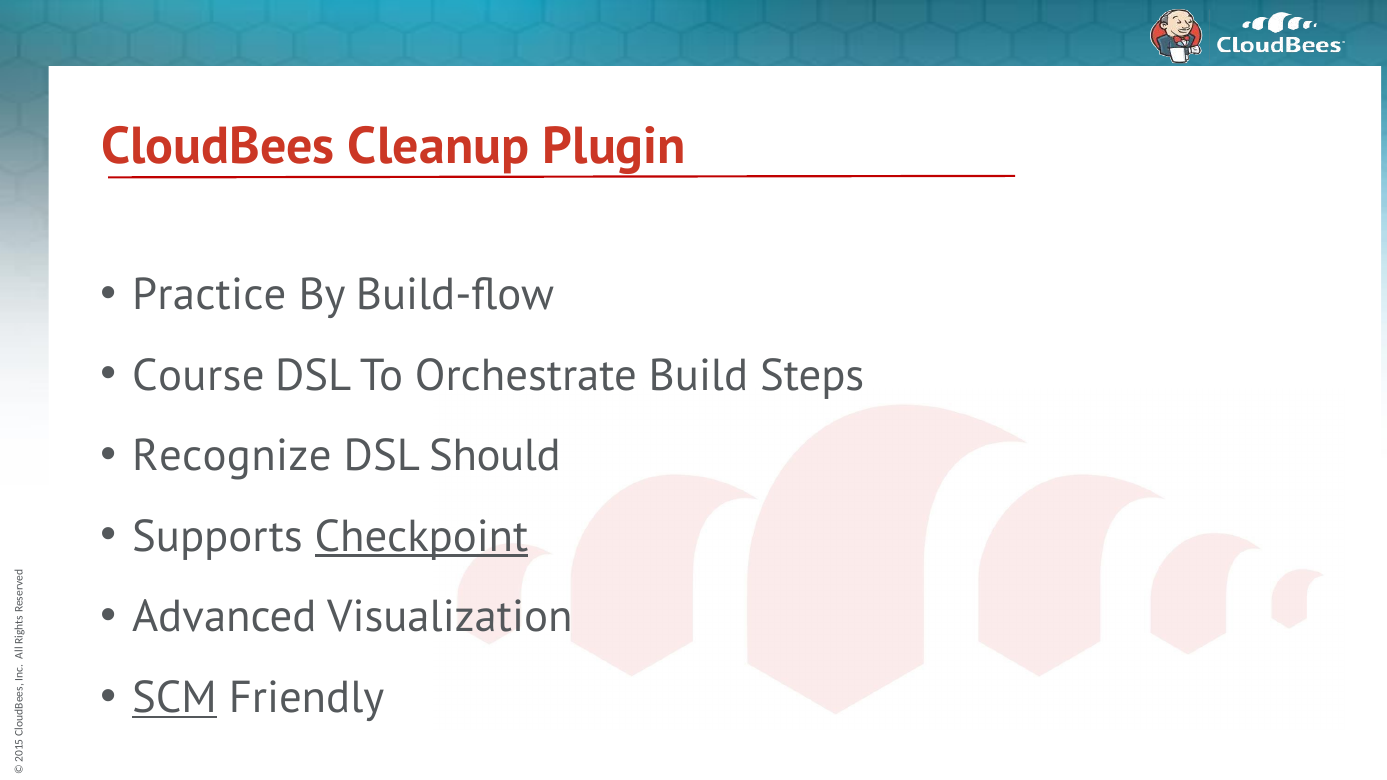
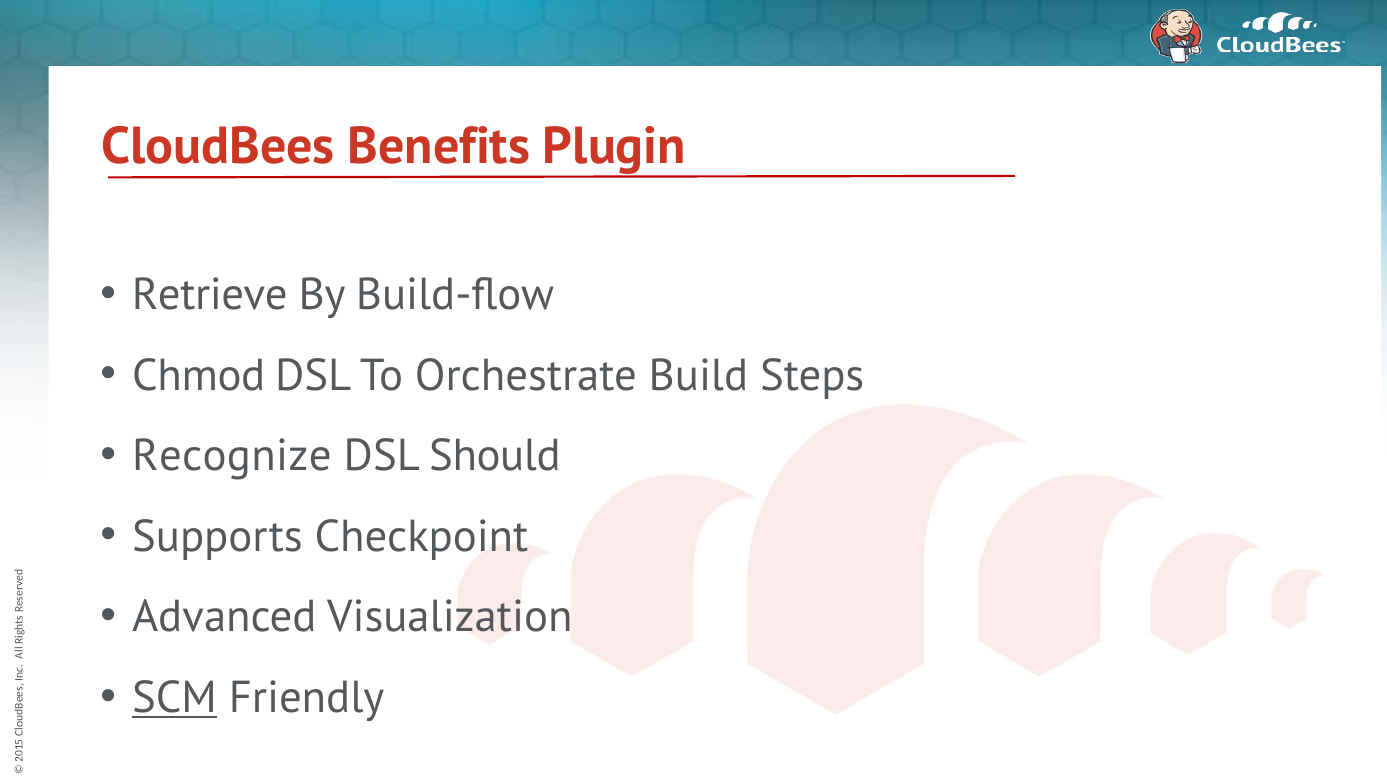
Cleanup: Cleanup -> Benefits (439, 146)
Practice: Practice -> Retrieve (210, 295)
Course: Course -> Chmod (199, 375)
Checkpoint underline: present -> none (421, 537)
